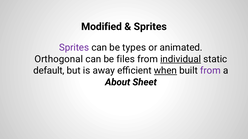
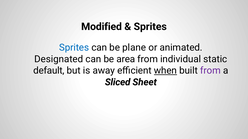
Sprites colour: purple -> blue (74, 48)
types: types -> plane (134, 48)
Orthogonal: Orthogonal -> Designated (59, 59)
files: files -> area (126, 59)
individual underline: present -> none (181, 59)
About: About -> Sliced (118, 82)
